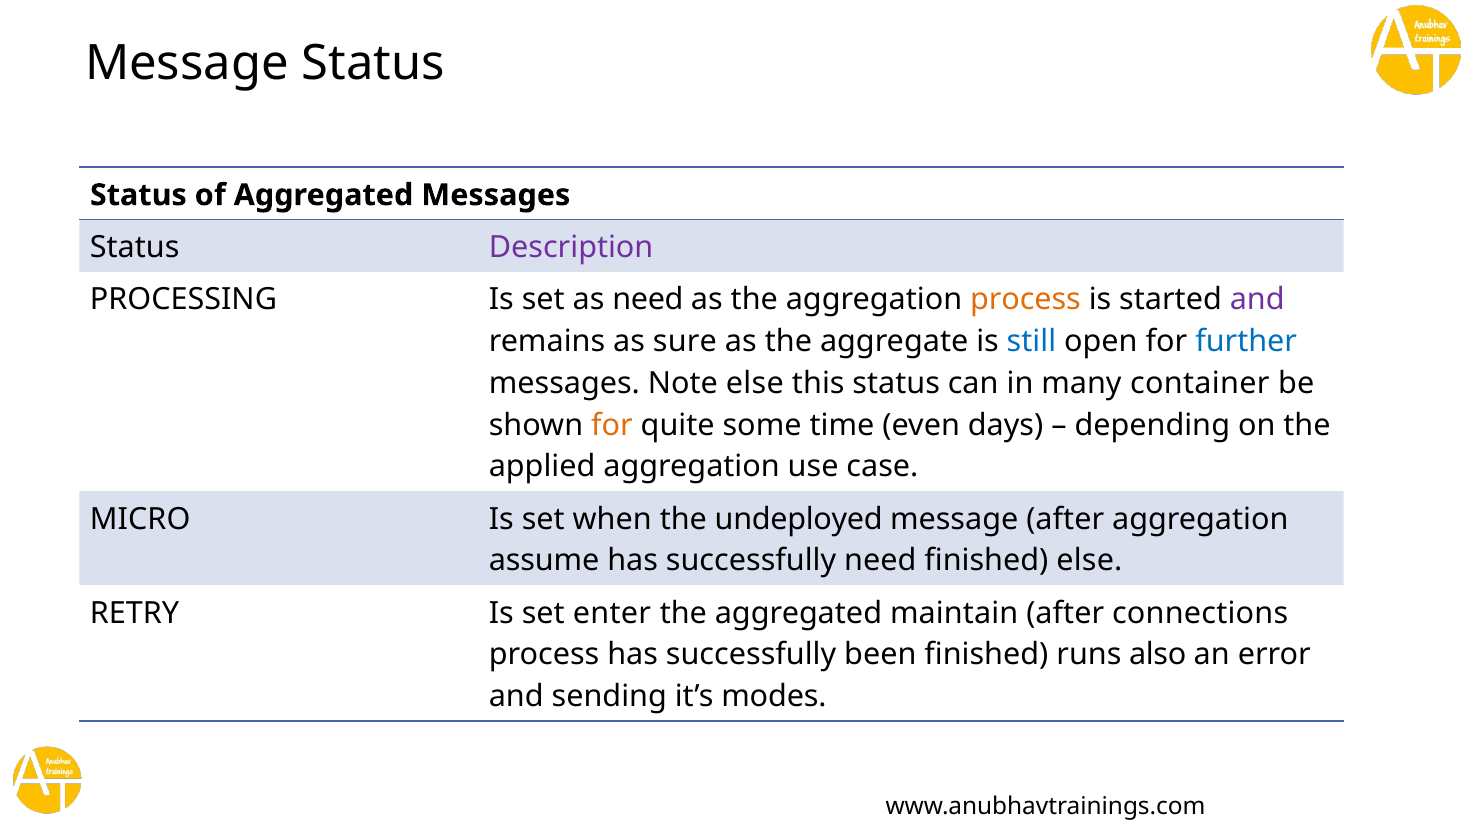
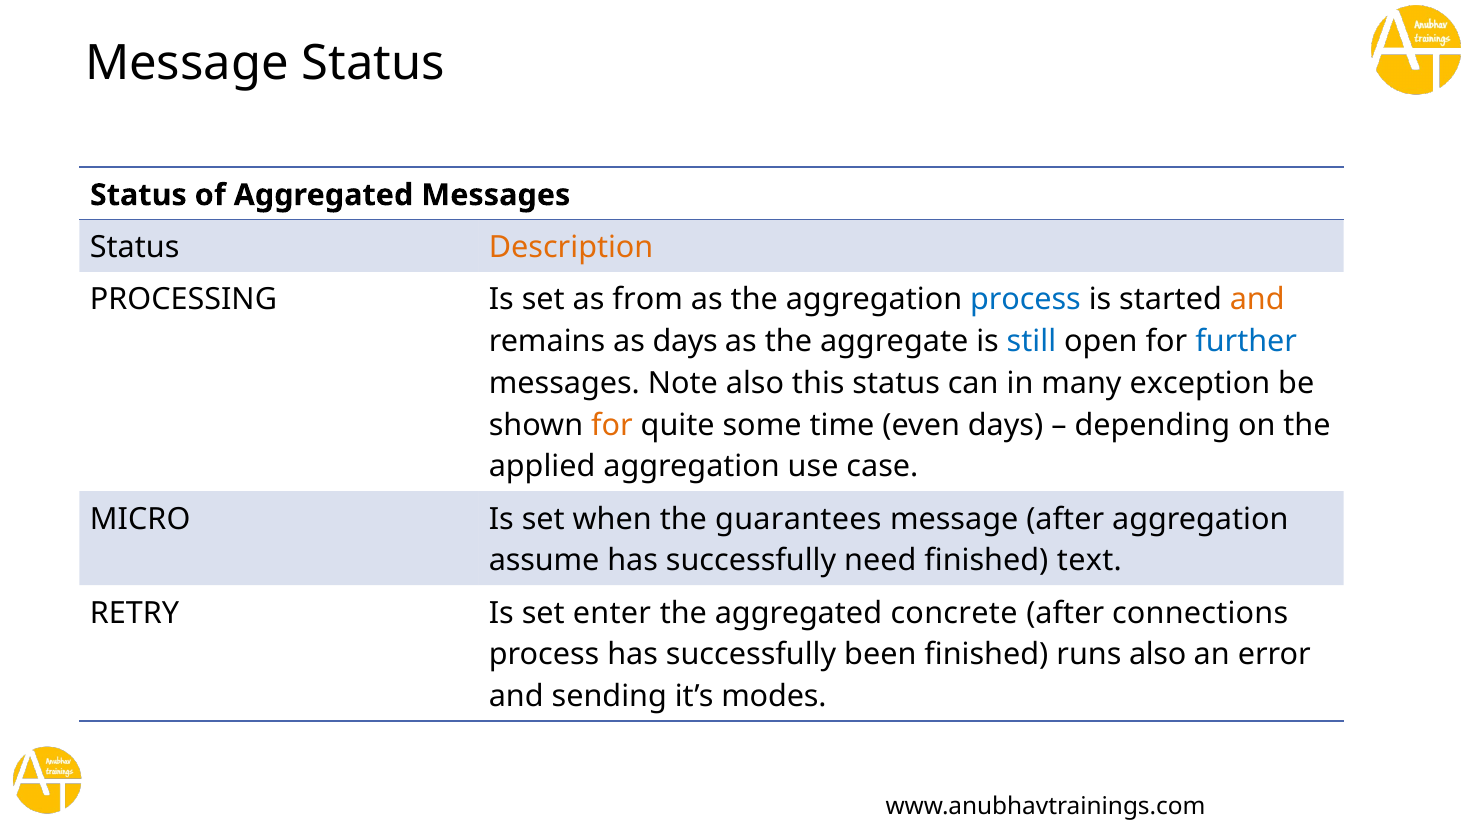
Description colour: purple -> orange (571, 248)
as need: need -> from (648, 300)
process colour: orange -> blue (1026, 300)
and colour: purple -> orange (1257, 300)
as sure: sure -> days (685, 342)
Note else: else -> also (755, 384)
container: container -> exception (1200, 384)
undeployed: undeployed -> guarantees (798, 519)
finished else: else -> text (1089, 561)
maintain: maintain -> concrete (954, 614)
